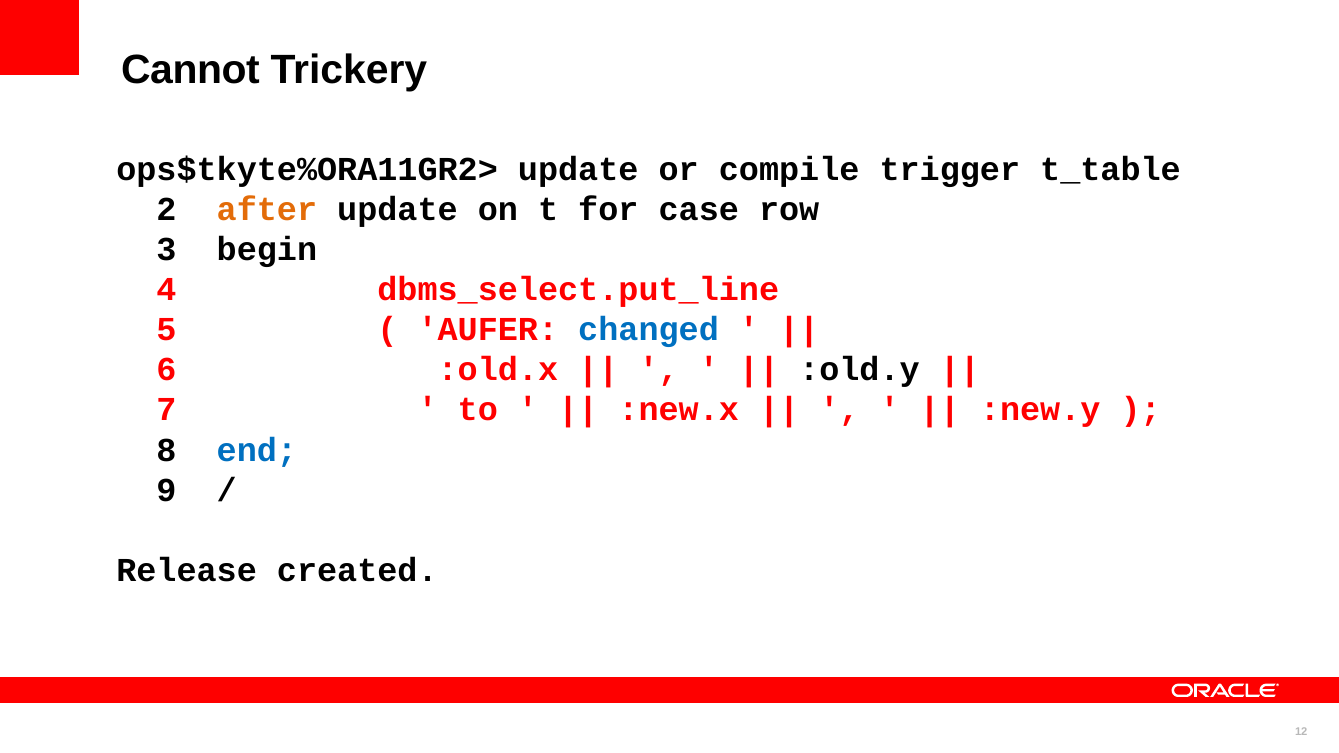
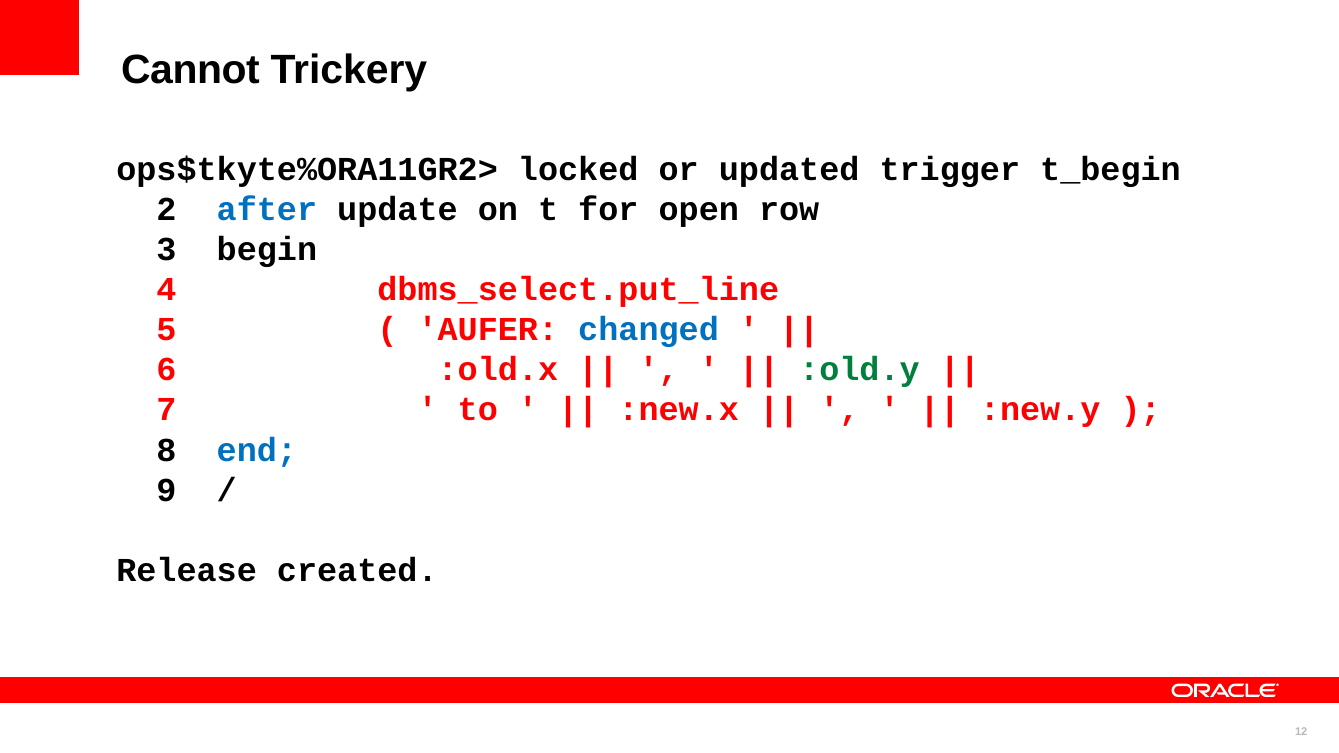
ops$tkyte%ORA11GR2> update: update -> locked (578, 169)
compile: compile -> updated (789, 169)
t_table: t_table -> t_begin (1110, 169)
after colour: orange -> blue (267, 209)
case: case -> open (699, 209)
:old.y colour: black -> green (859, 370)
